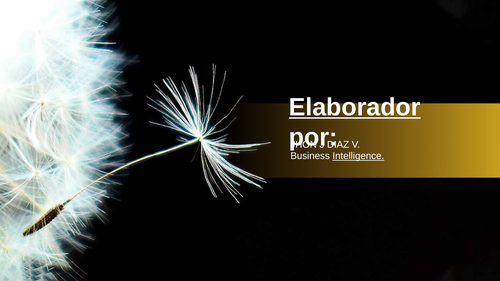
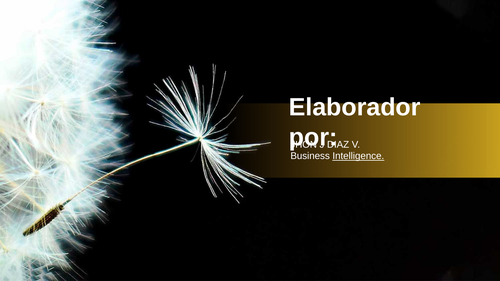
Elaborador underline: present -> none (355, 107)
